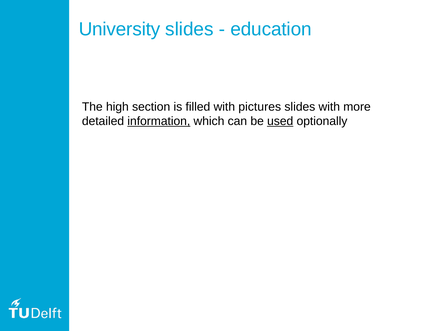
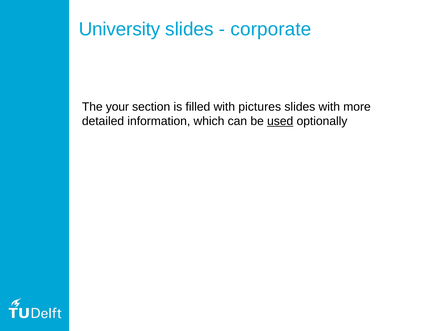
education: education -> corporate (271, 29)
high: high -> your (117, 107)
information underline: present -> none (159, 121)
